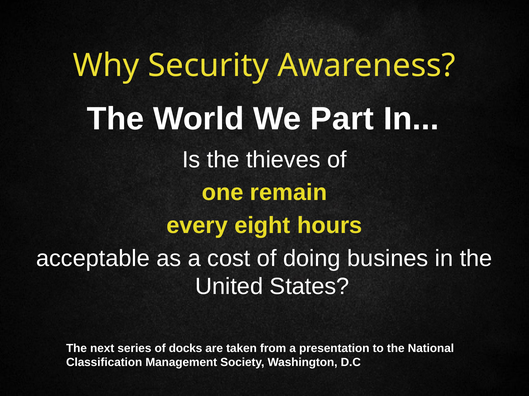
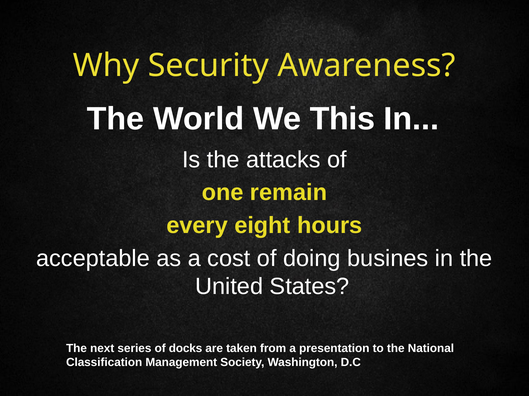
Part: Part -> This (342, 119)
thieves: thieves -> attacks (283, 160)
